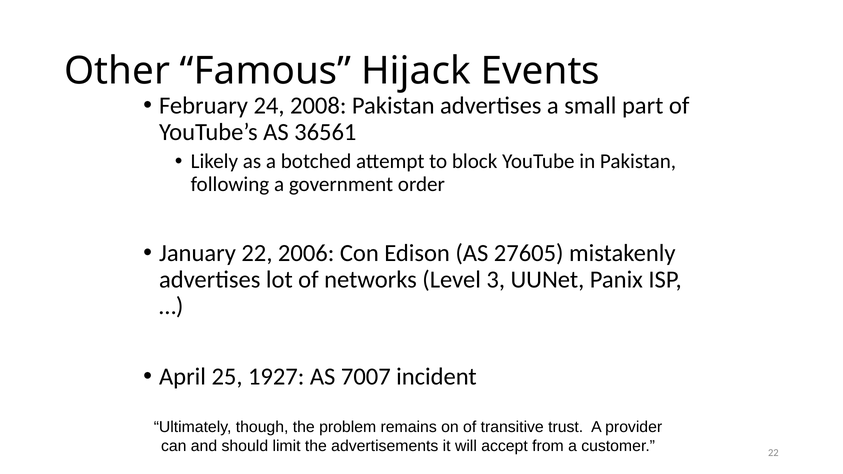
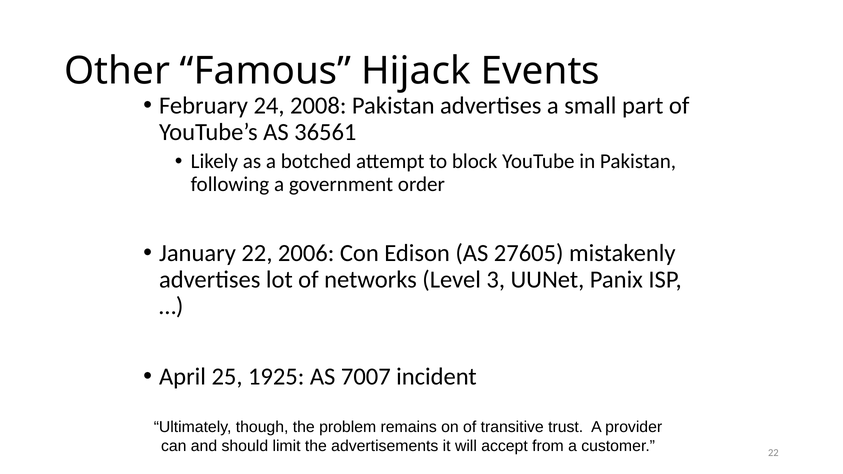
1927: 1927 -> 1925 (276, 377)
